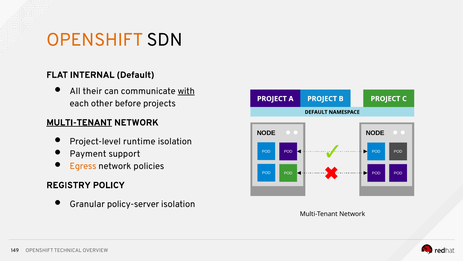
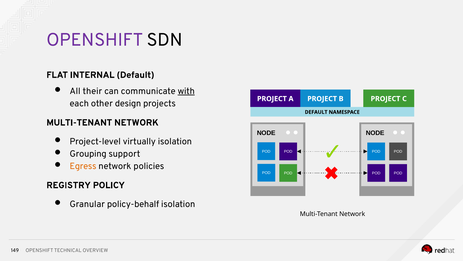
OPENSHIFT colour: orange -> purple (95, 40)
before: before -> design (128, 103)
MULTI-TENANT underline: present -> none (79, 122)
runtime: runtime -> virtually (139, 141)
Payment: Payment -> Grouping (88, 154)
policy-server: policy-server -> policy-behalf (133, 204)
